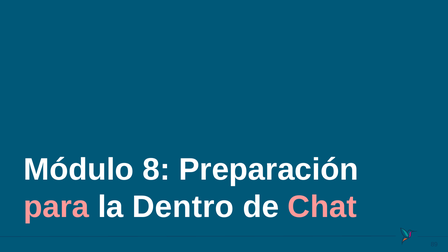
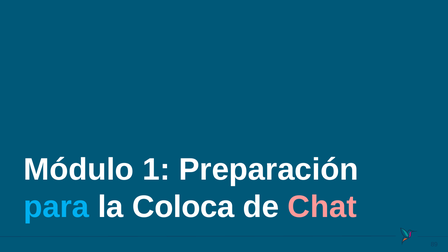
8: 8 -> 1 (156, 170)
para colour: pink -> light blue (56, 207)
Dentro: Dentro -> Coloca (183, 207)
